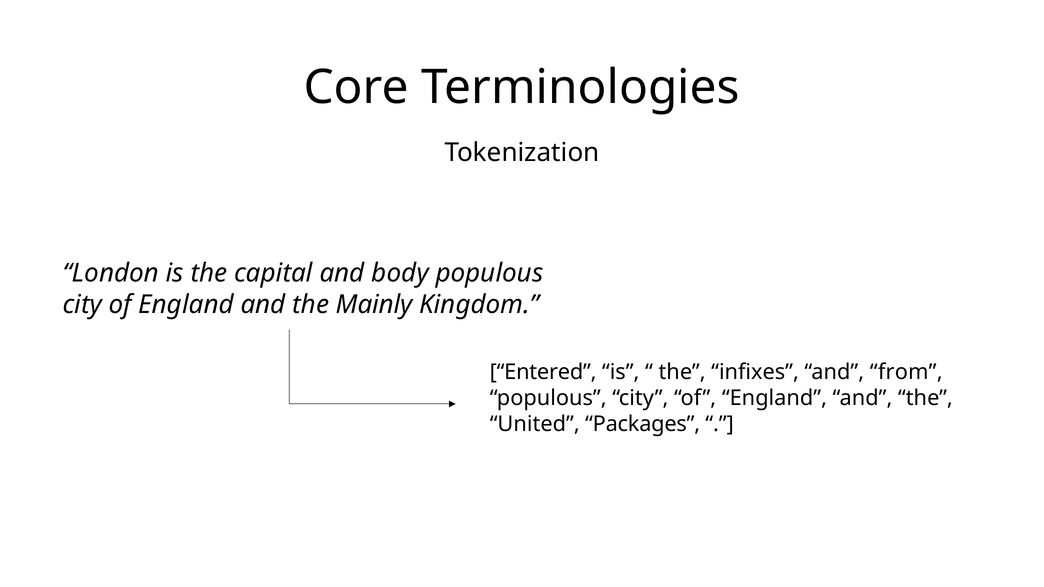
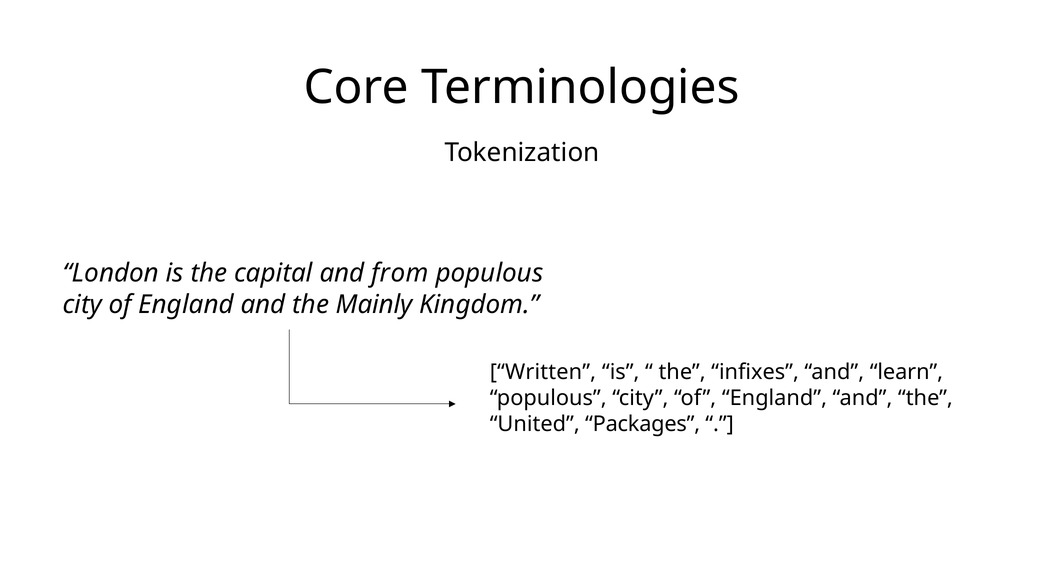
body: body -> from (400, 273)
Entered: Entered -> Written (543, 372)
from: from -> learn (906, 372)
